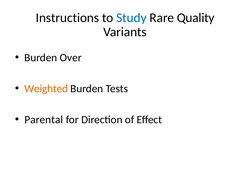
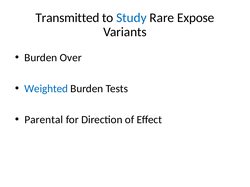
Instructions: Instructions -> Transmitted (67, 18)
Quality: Quality -> Expose (196, 18)
Weighted colour: orange -> blue (46, 89)
